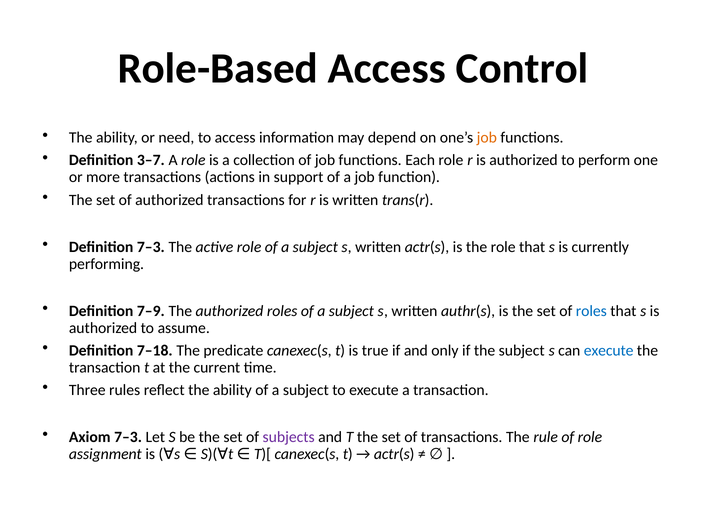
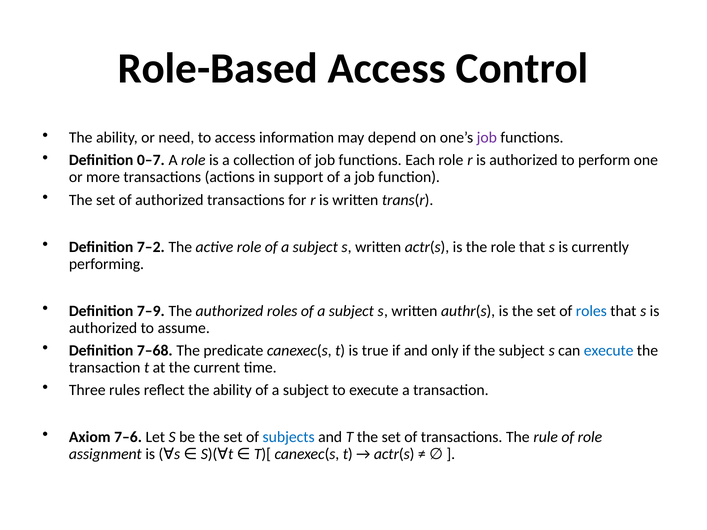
job colour: orange -> purple (487, 138)
3–7: 3–7 -> 0–7 (151, 160)
Definition 7–3: 7–3 -> 7–2 (151, 247)
7–18: 7–18 -> 7–68 (155, 351)
Axiom 7–3: 7–3 -> 7–6 (128, 437)
subjects colour: purple -> blue (289, 437)
